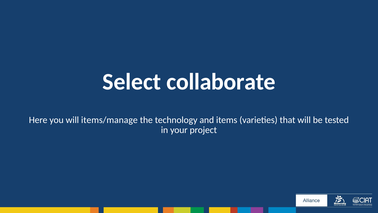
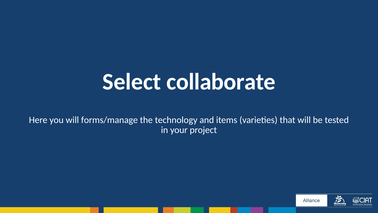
items/manage: items/manage -> forms/manage (109, 120)
